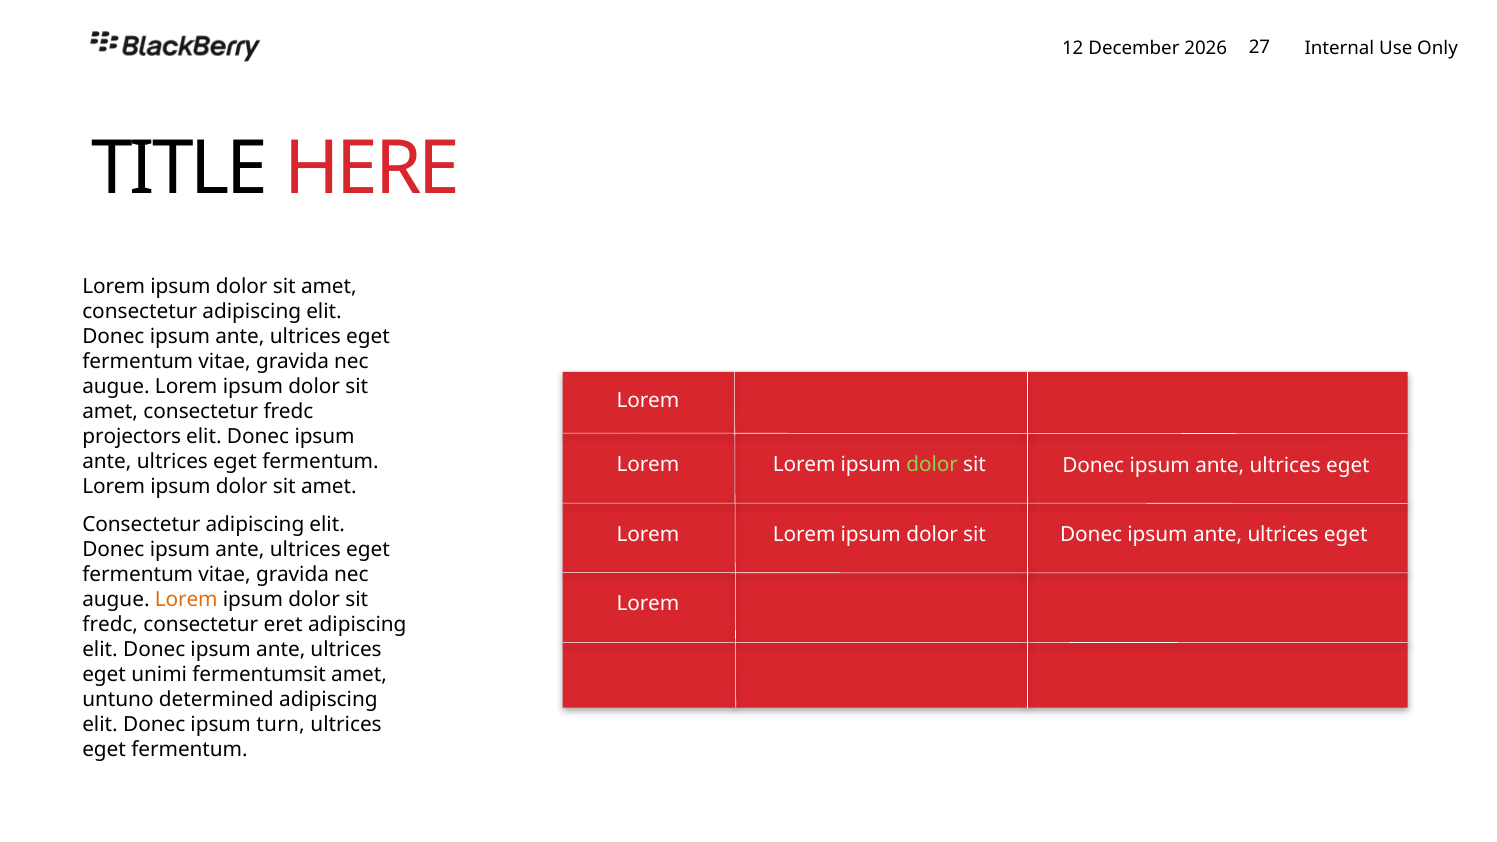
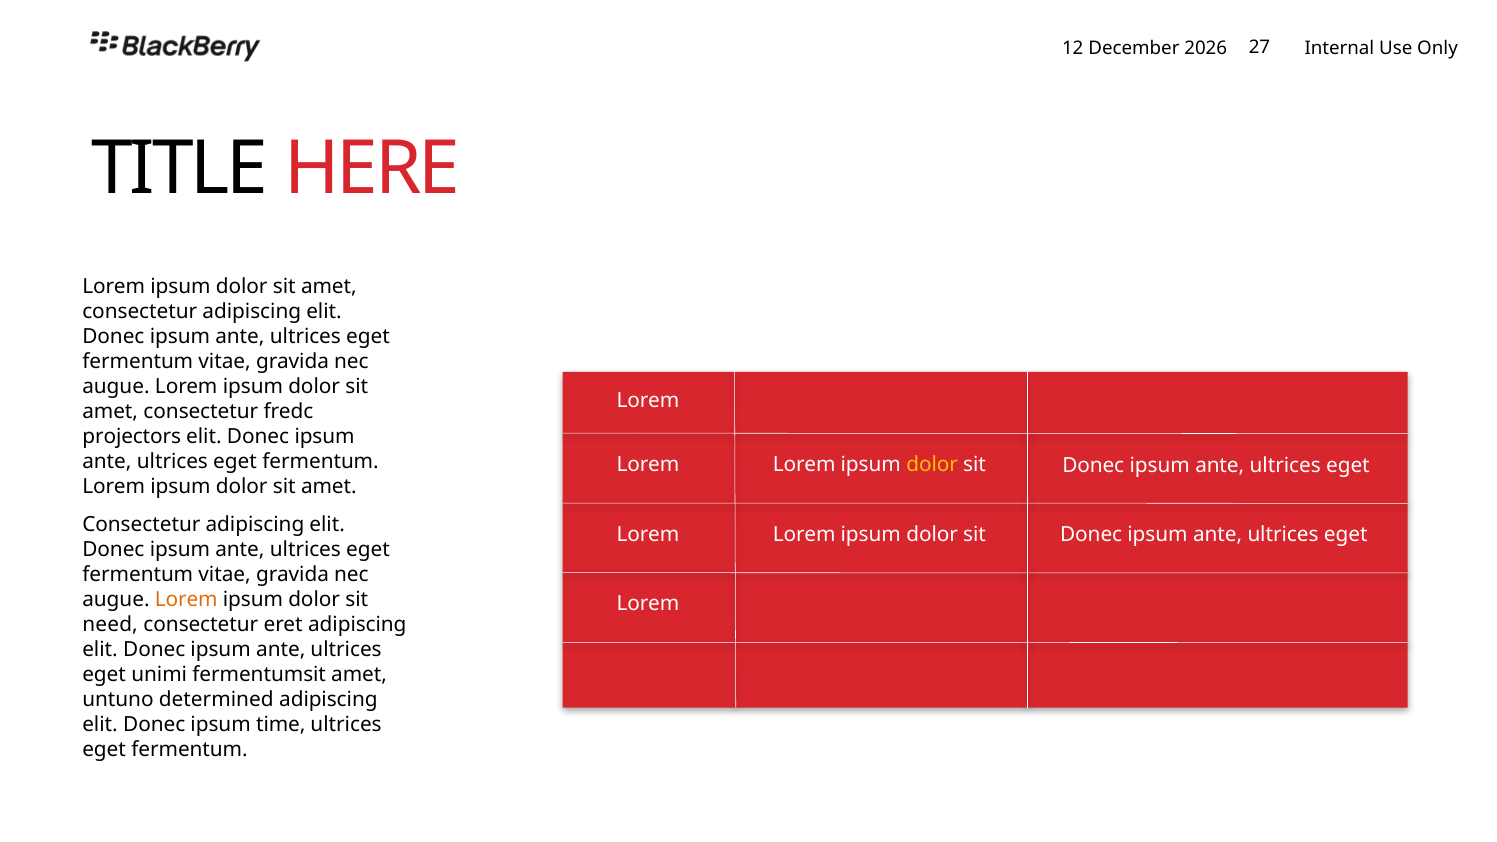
dolor colour: light green -> yellow (932, 465)
fredc: fredc -> need (110, 624)
turn: turn -> time (281, 724)
